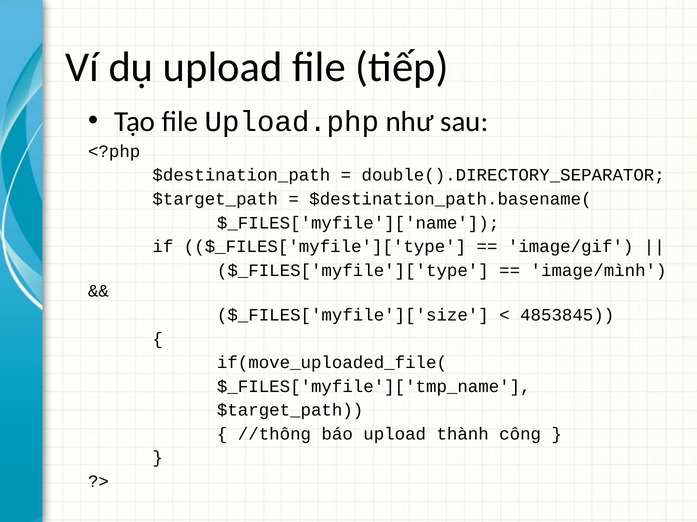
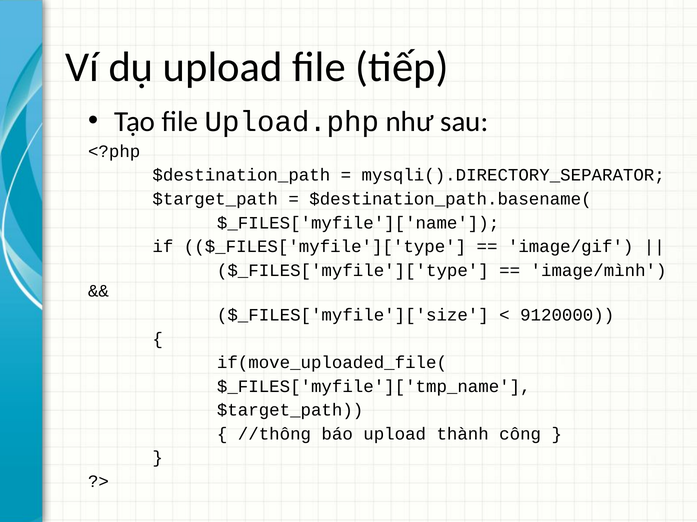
double().DIRECTORY_SEPARATOR: double().DIRECTORY_SEPARATOR -> mysqli().DIRECTORY_SEPARATOR (513, 175)
4853845: 4853845 -> 9120000 (567, 315)
